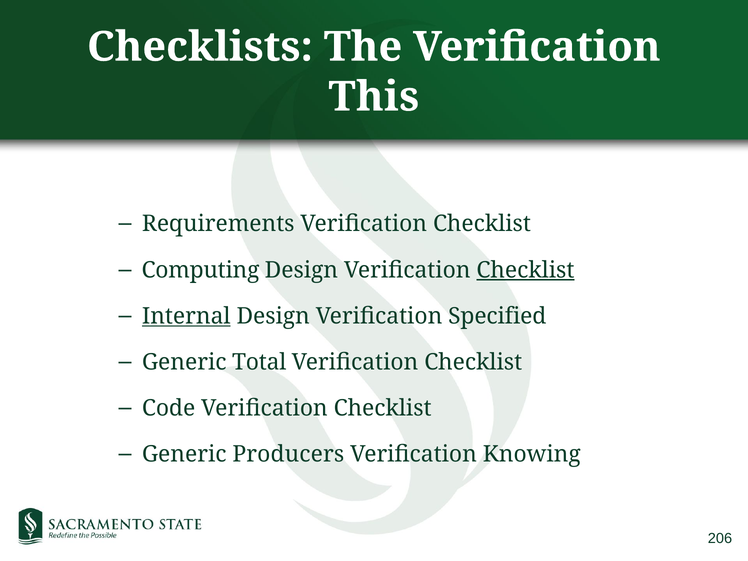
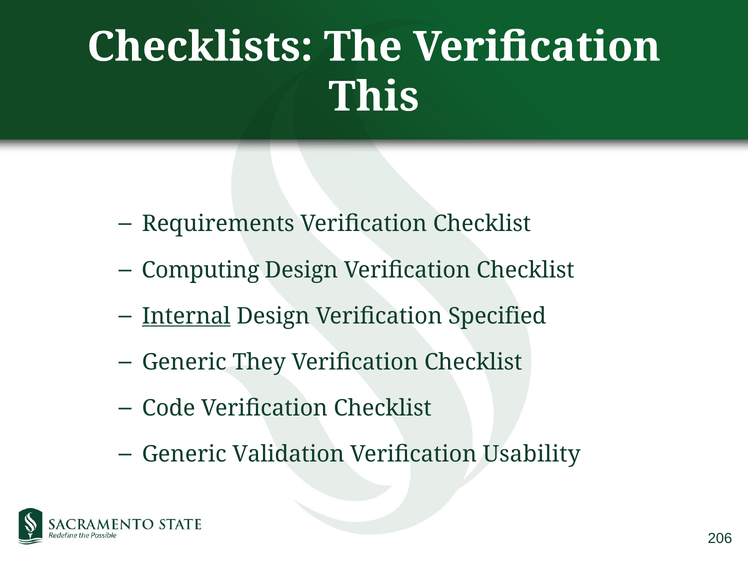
Checklist underline: present -> none (525, 270)
Total: Total -> They (259, 362)
Producers: Producers -> Validation (288, 454)
Knowing: Knowing -> Usability (532, 454)
